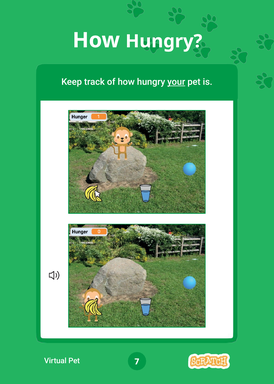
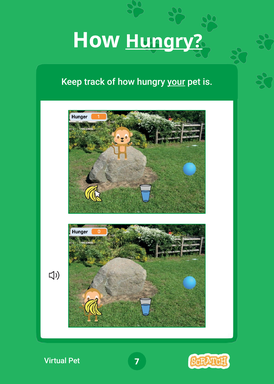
Hungry underline: none -> present (164, 41)
